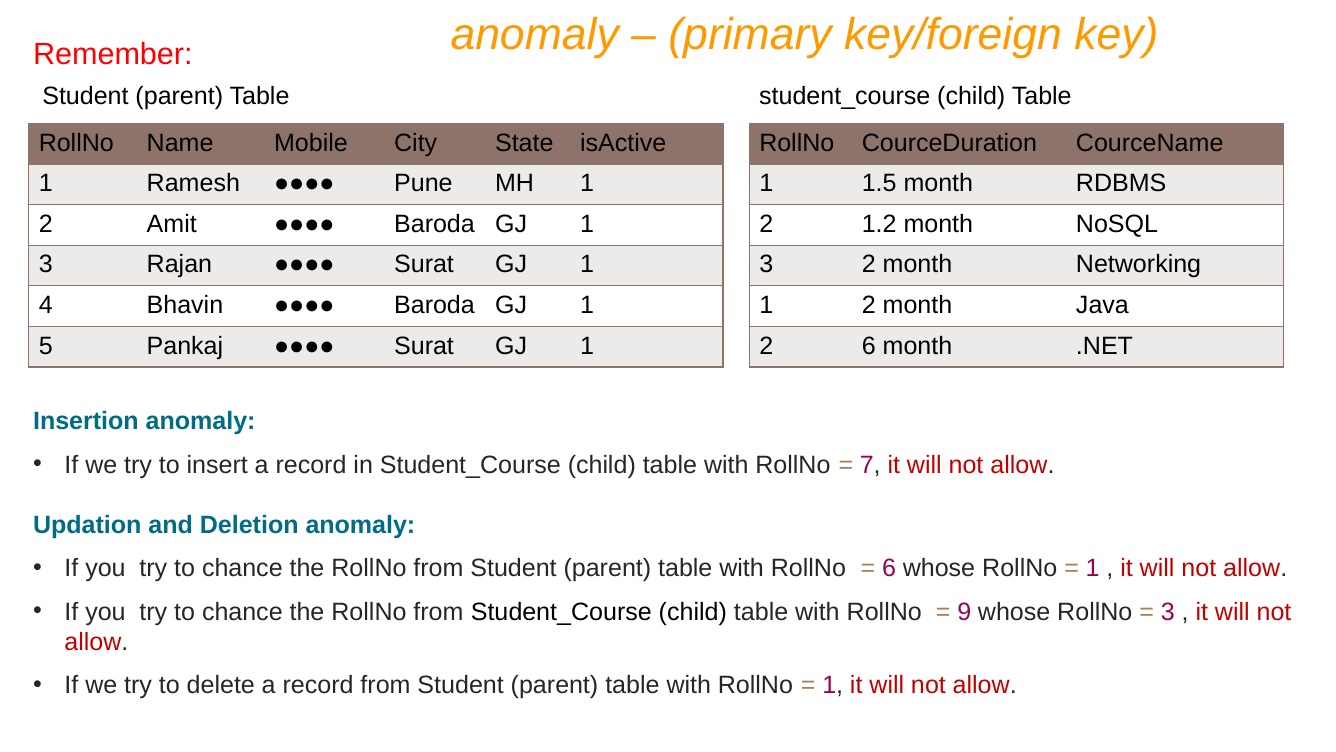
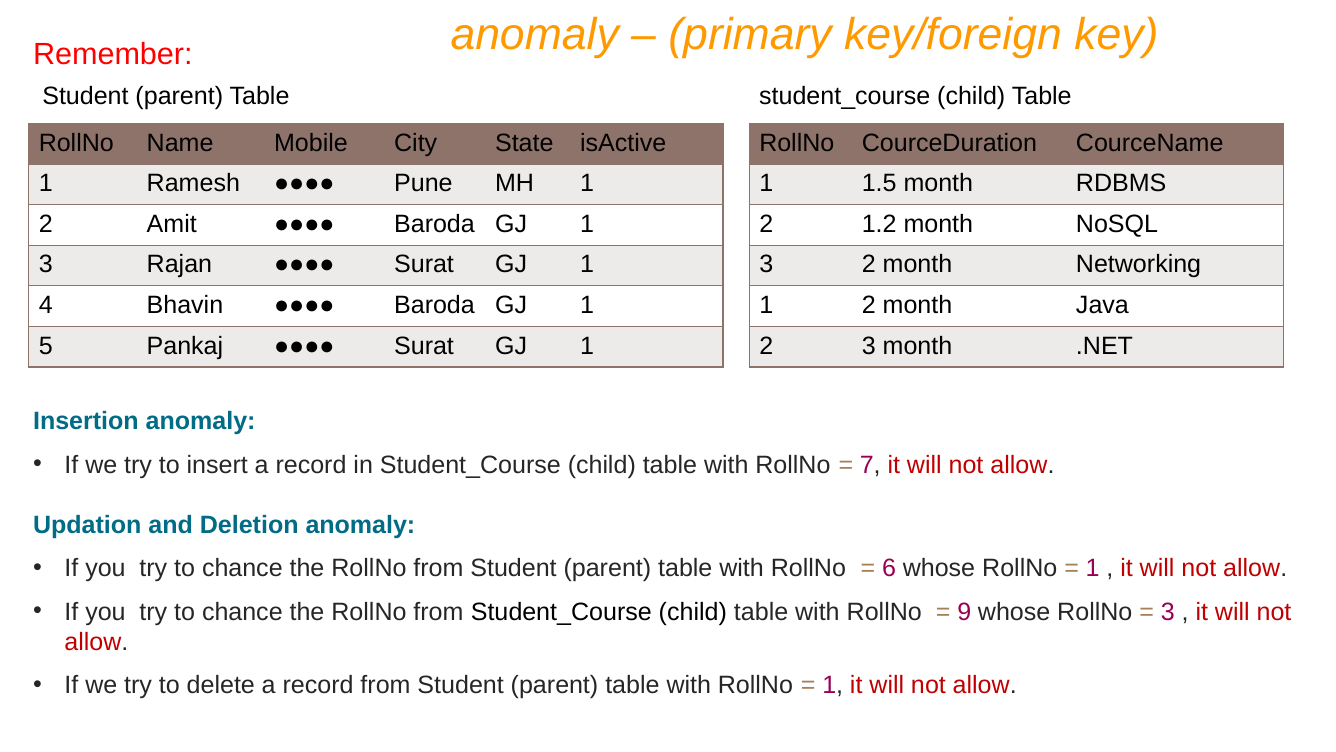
2 6: 6 -> 3 (869, 346)
